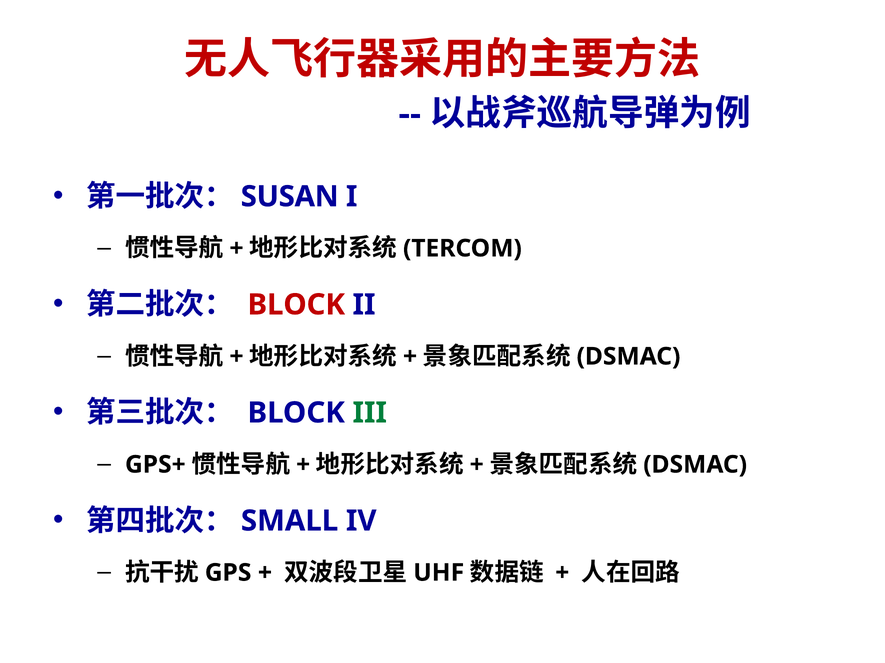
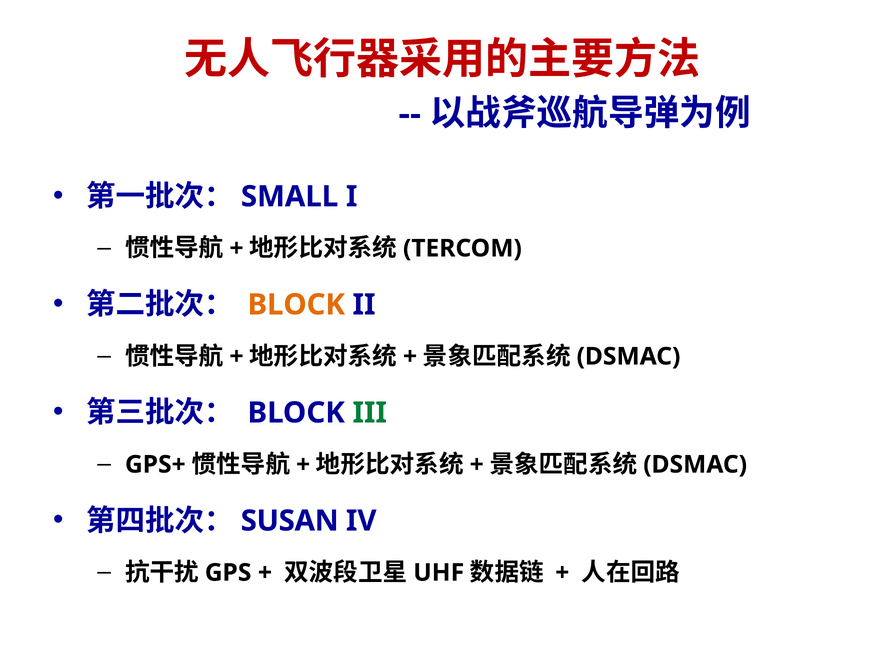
SUSAN: SUSAN -> SMALL (290, 197)
BLOCK colour: red -> orange (296, 305)
SMALL: SMALL -> SUSAN (290, 521)
